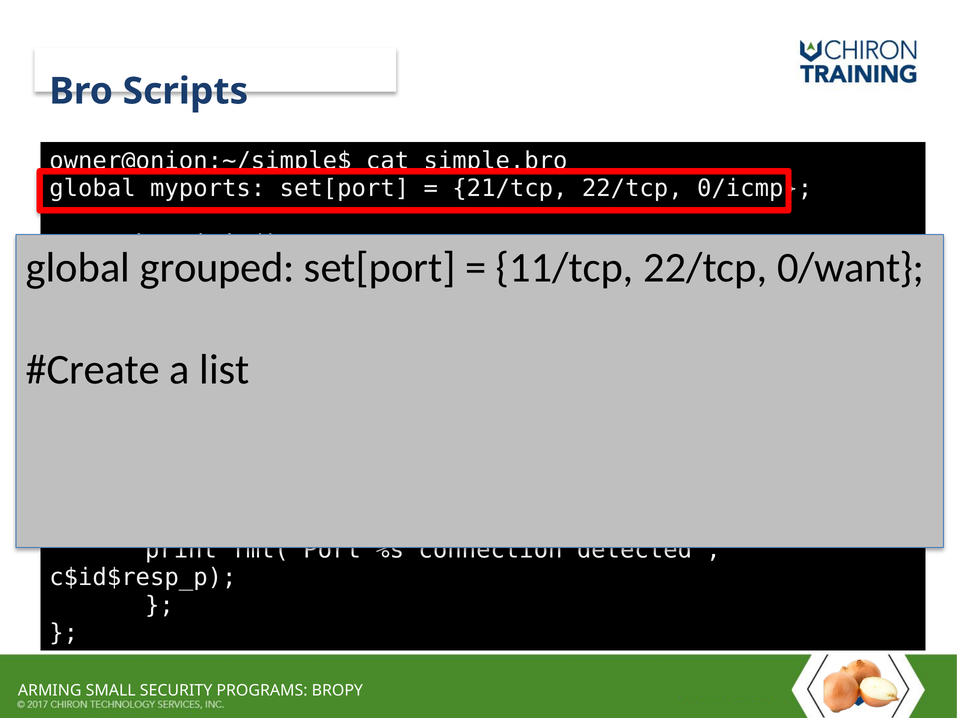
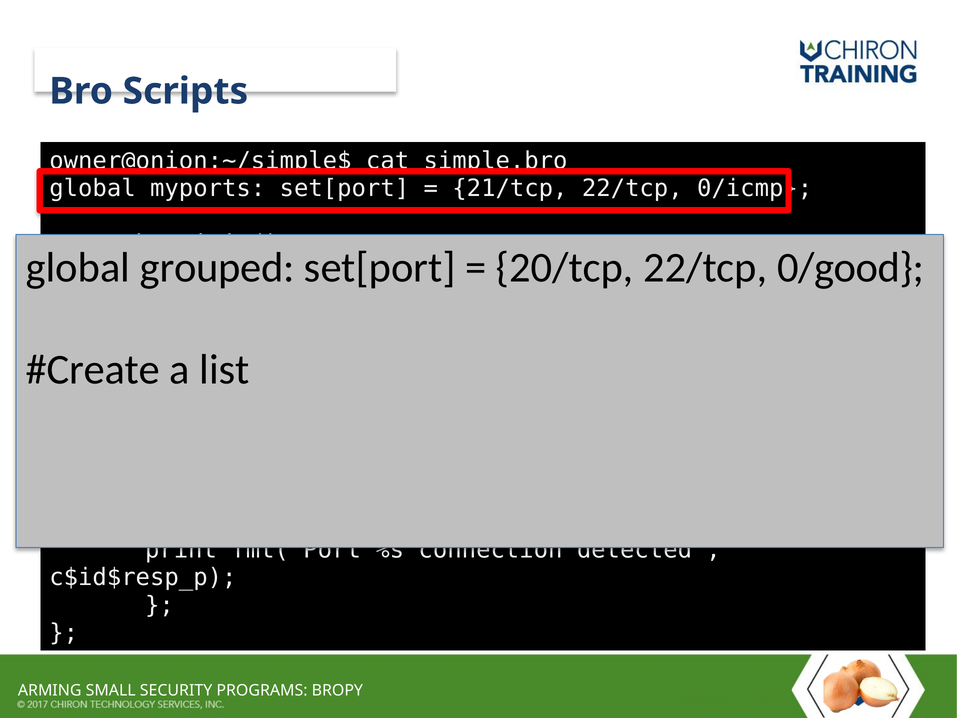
11/tcp: 11/tcp -> 20/tcp (565, 268)
0/want: 0/want -> 0/good (851, 268)
